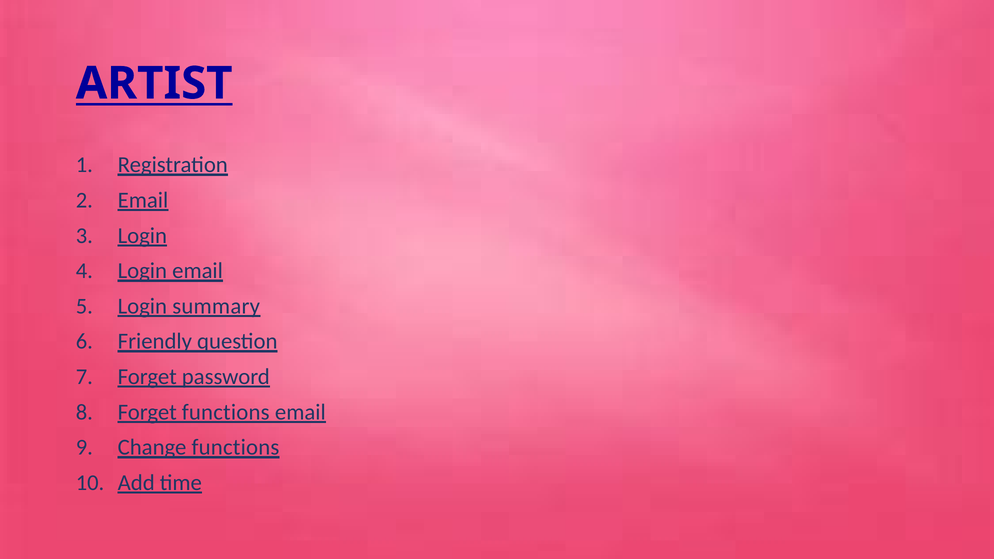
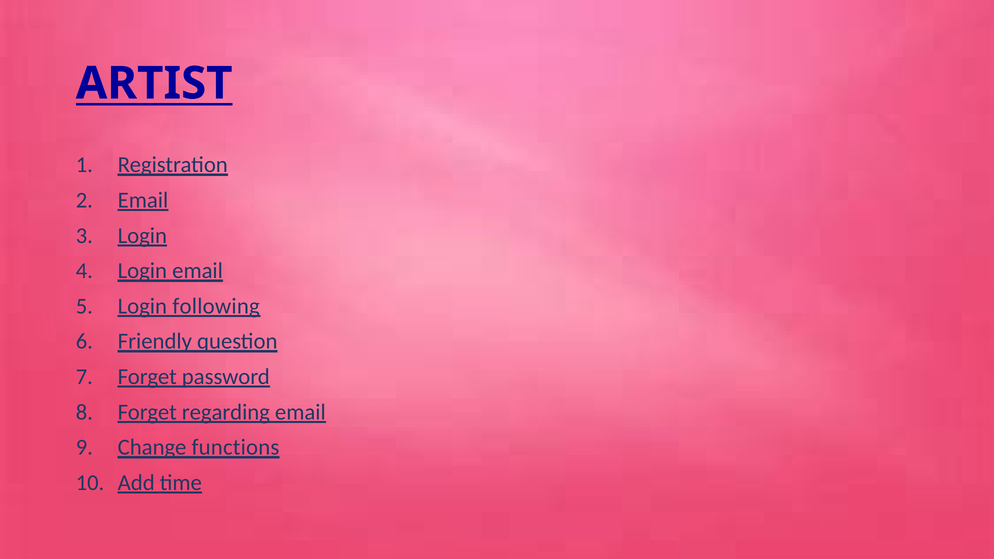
summary: summary -> following (216, 306)
Forget functions: functions -> regarding (226, 412)
